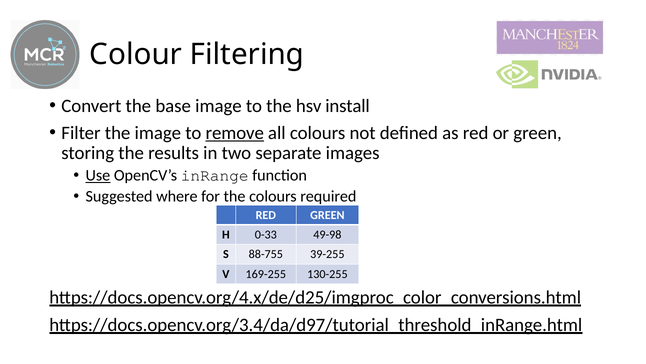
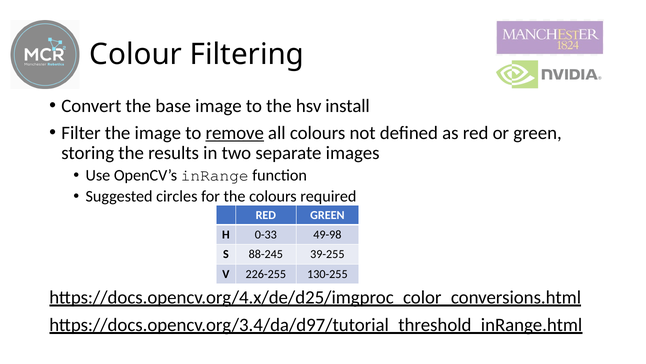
Use underline: present -> none (98, 175)
where: where -> circles (177, 196)
88-755: 88-755 -> 88-245 (266, 254)
169-255: 169-255 -> 226-255 (266, 274)
